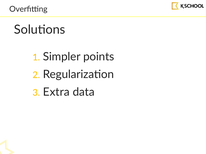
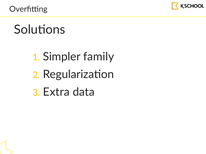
points: points -> family (99, 57)
